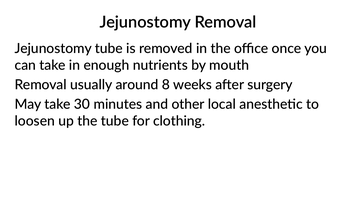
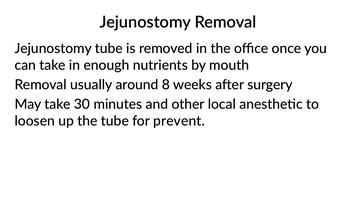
clothing: clothing -> prevent (179, 121)
